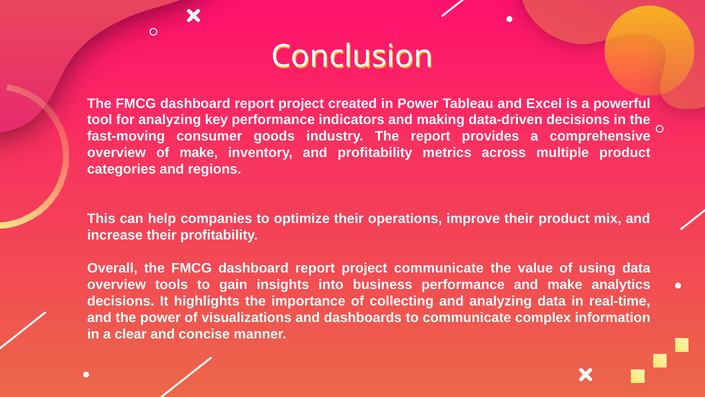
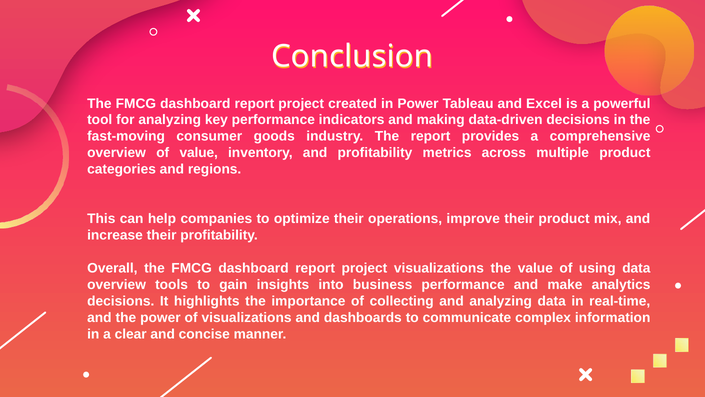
of make: make -> value (199, 153)
project communicate: communicate -> visualizations (439, 268)
